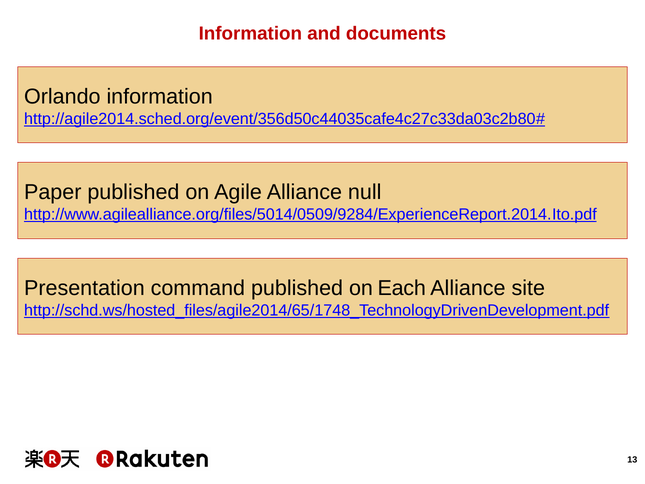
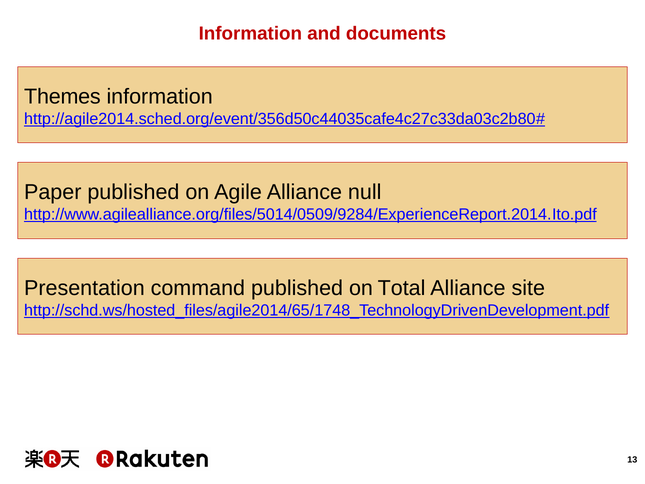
Orlando: Orlando -> Themes (62, 97)
Each: Each -> Total (402, 288)
